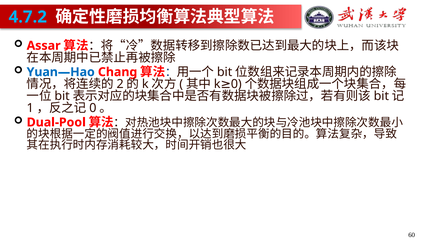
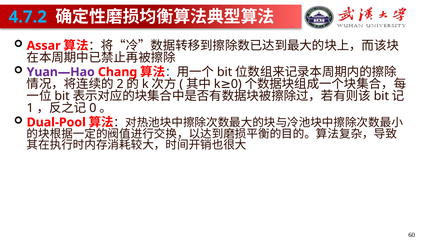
Yuan—Hao colour: blue -> purple (61, 72)
